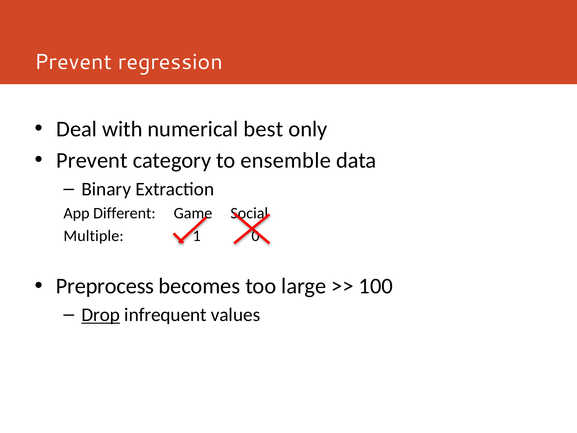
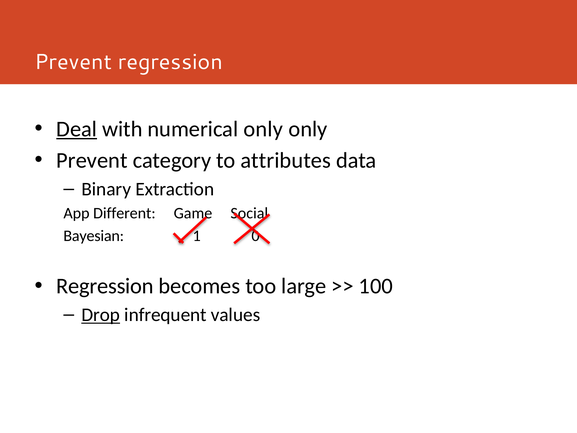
Deal underline: none -> present (77, 129)
numerical best: best -> only (263, 129)
ensemble: ensemble -> attributes (286, 160)
Multiple: Multiple -> Bayesian (94, 236)
Preprocess: Preprocess -> Regression (105, 286)
